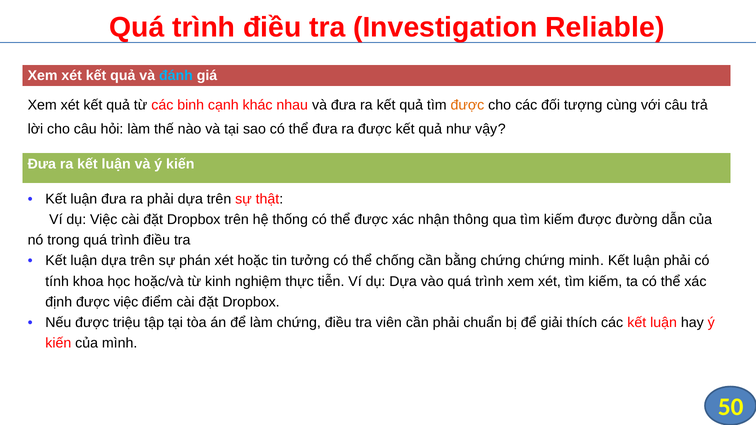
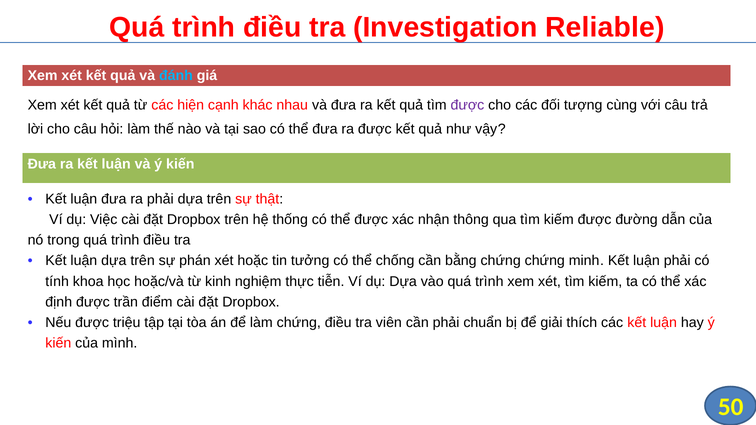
binh: binh -> hiện (191, 105)
được colour: orange -> purple (467, 105)
được việc: việc -> trần (126, 302)
